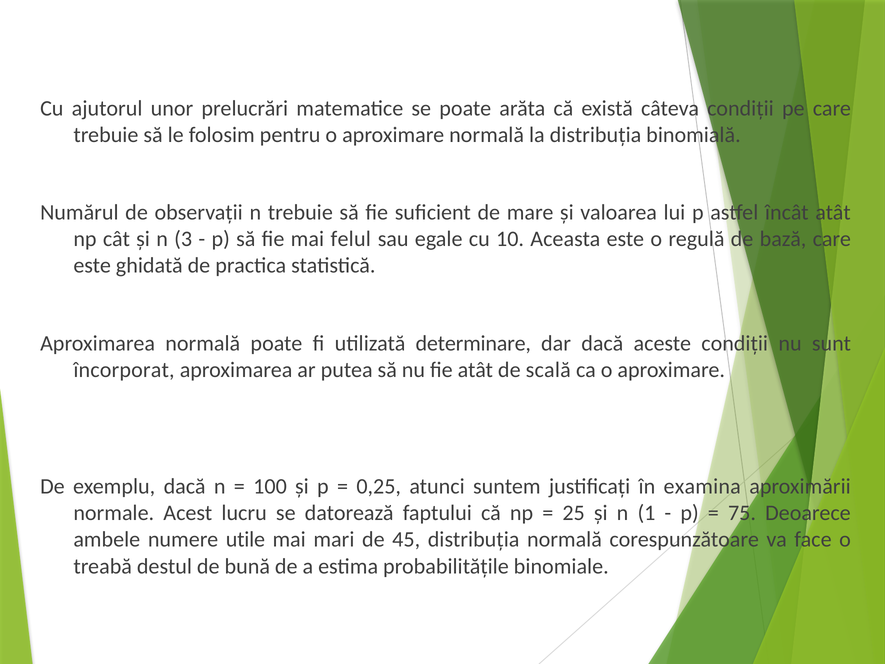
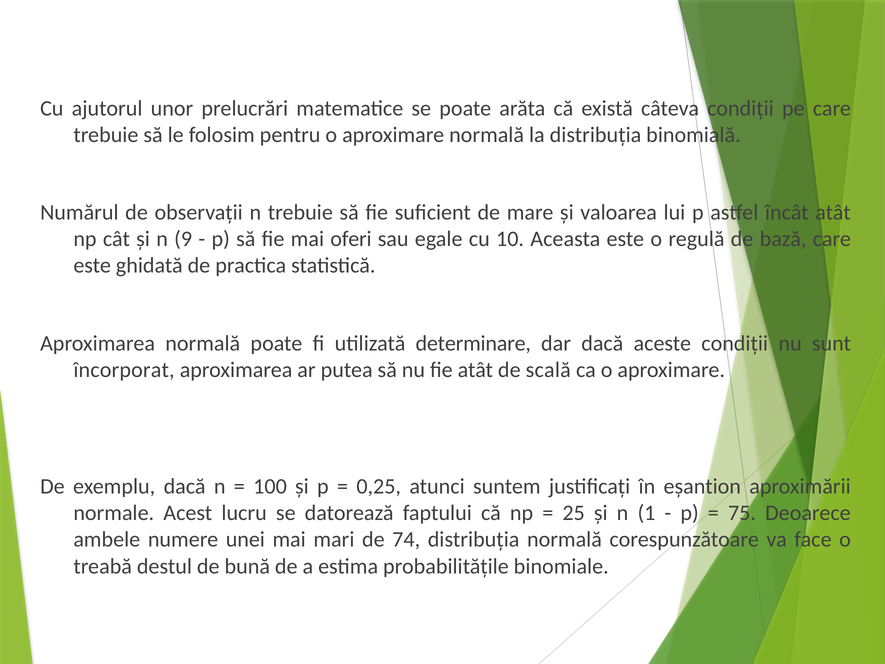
3: 3 -> 9 (183, 239)
felul: felul -> oferi (351, 239)
examina: examina -> eșantion (702, 486)
utile: utile -> unei (245, 539)
45: 45 -> 74 (406, 539)
